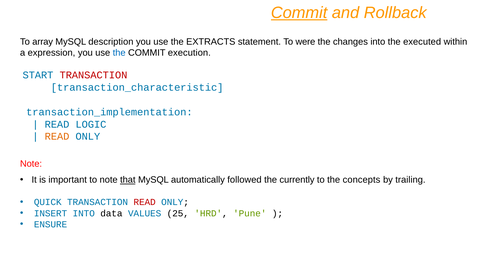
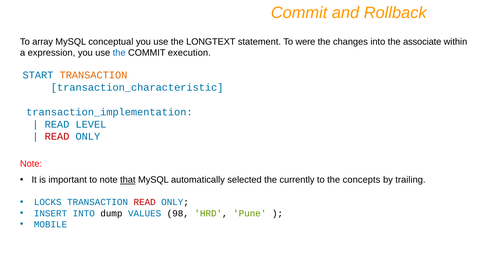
Commit underline: present -> none (299, 13)
description: description -> conceptual (111, 42)
EXTRACTS: EXTRACTS -> LONGTEXT (211, 42)
executed: executed -> associate (422, 42)
TRANSACTION colour: red -> orange (93, 75)
LOGIC: LOGIC -> LEVEL (91, 124)
READ colour: orange -> red (57, 136)
followed: followed -> selected (245, 180)
QUICK: QUICK -> LOCKS (48, 202)
data: data -> dump (111, 213)
25: 25 -> 98 (178, 213)
ENSURE: ENSURE -> MOBILE (51, 224)
